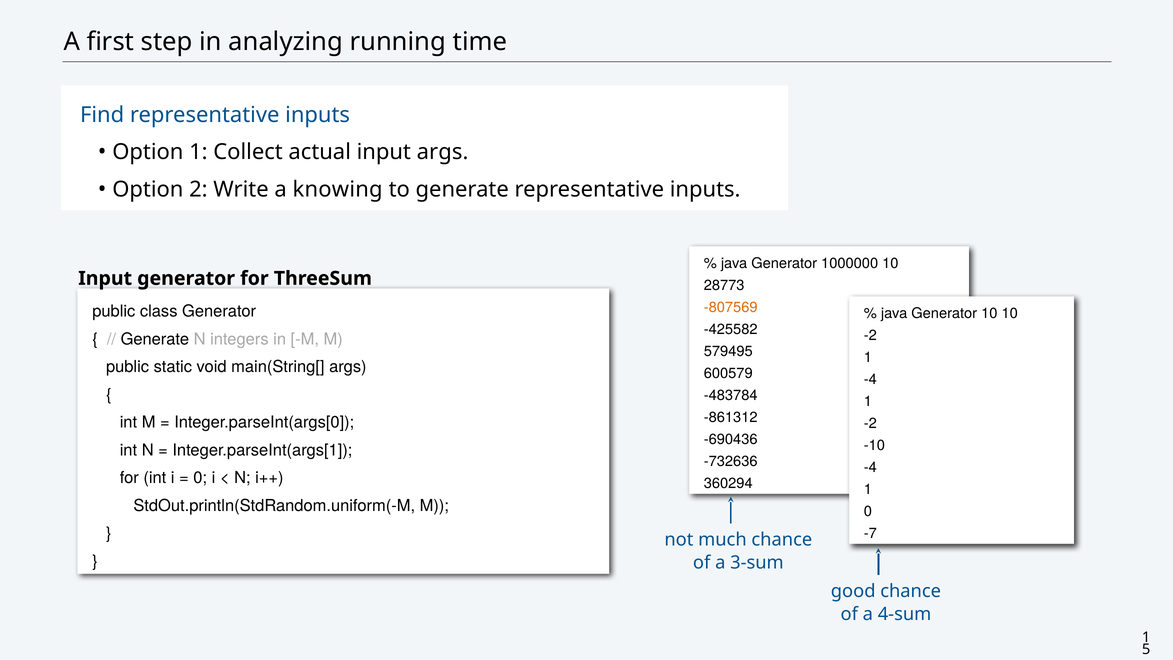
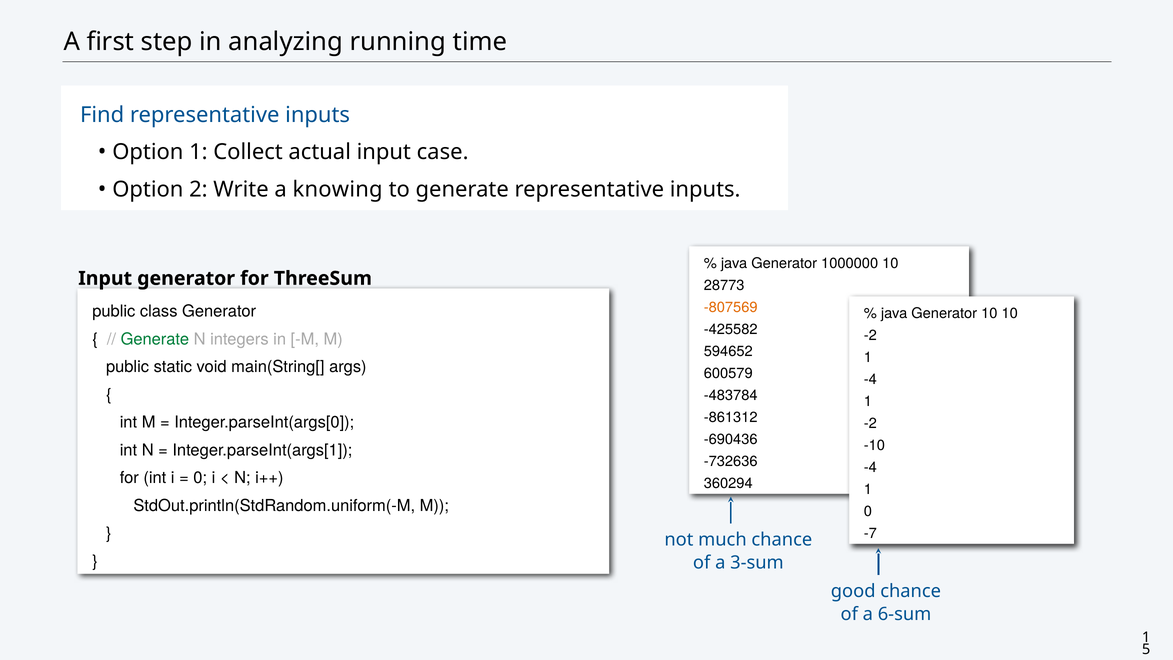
input args: args -> case (443, 152)
Generate colour: black -> green (155, 339)
579495: 579495 -> 594652 (728, 351)
4-sum: 4-sum -> 6-sum (905, 614)
